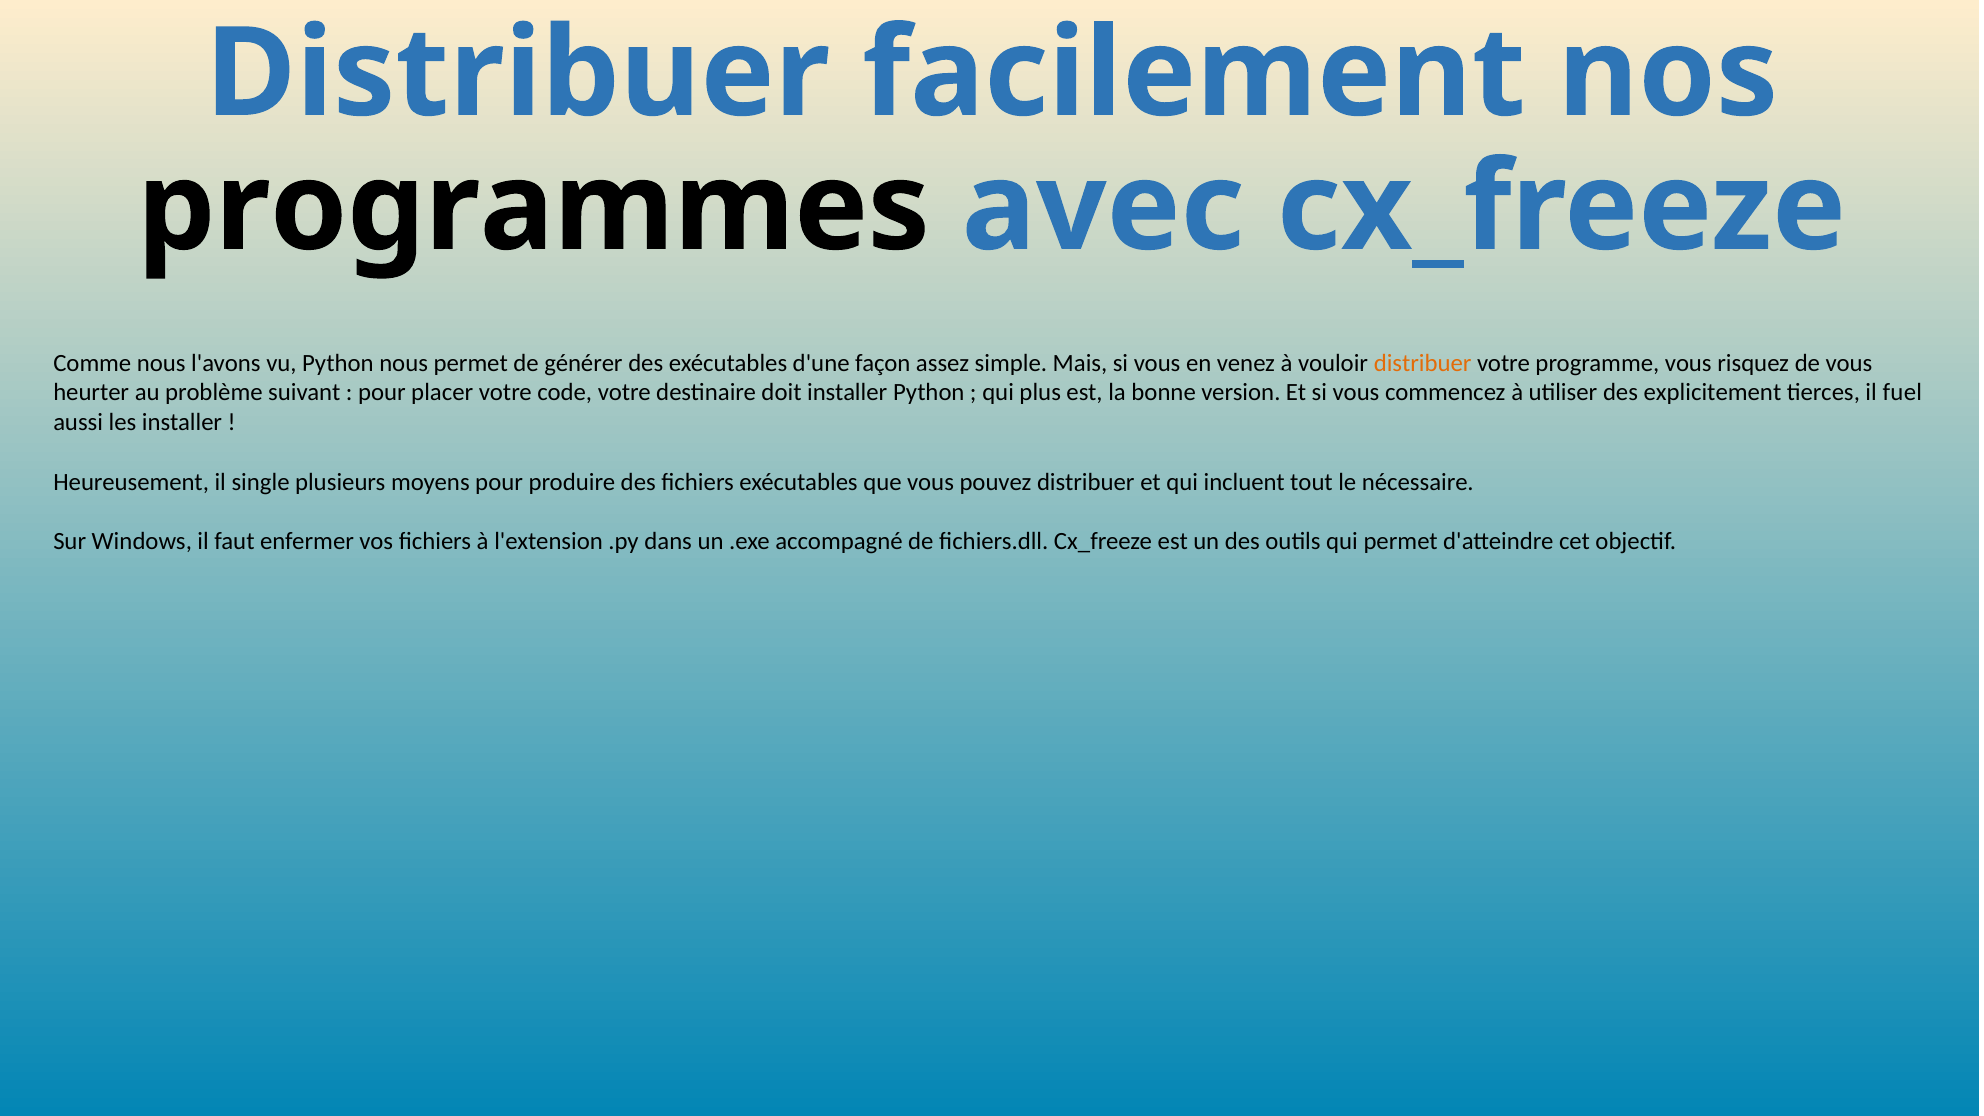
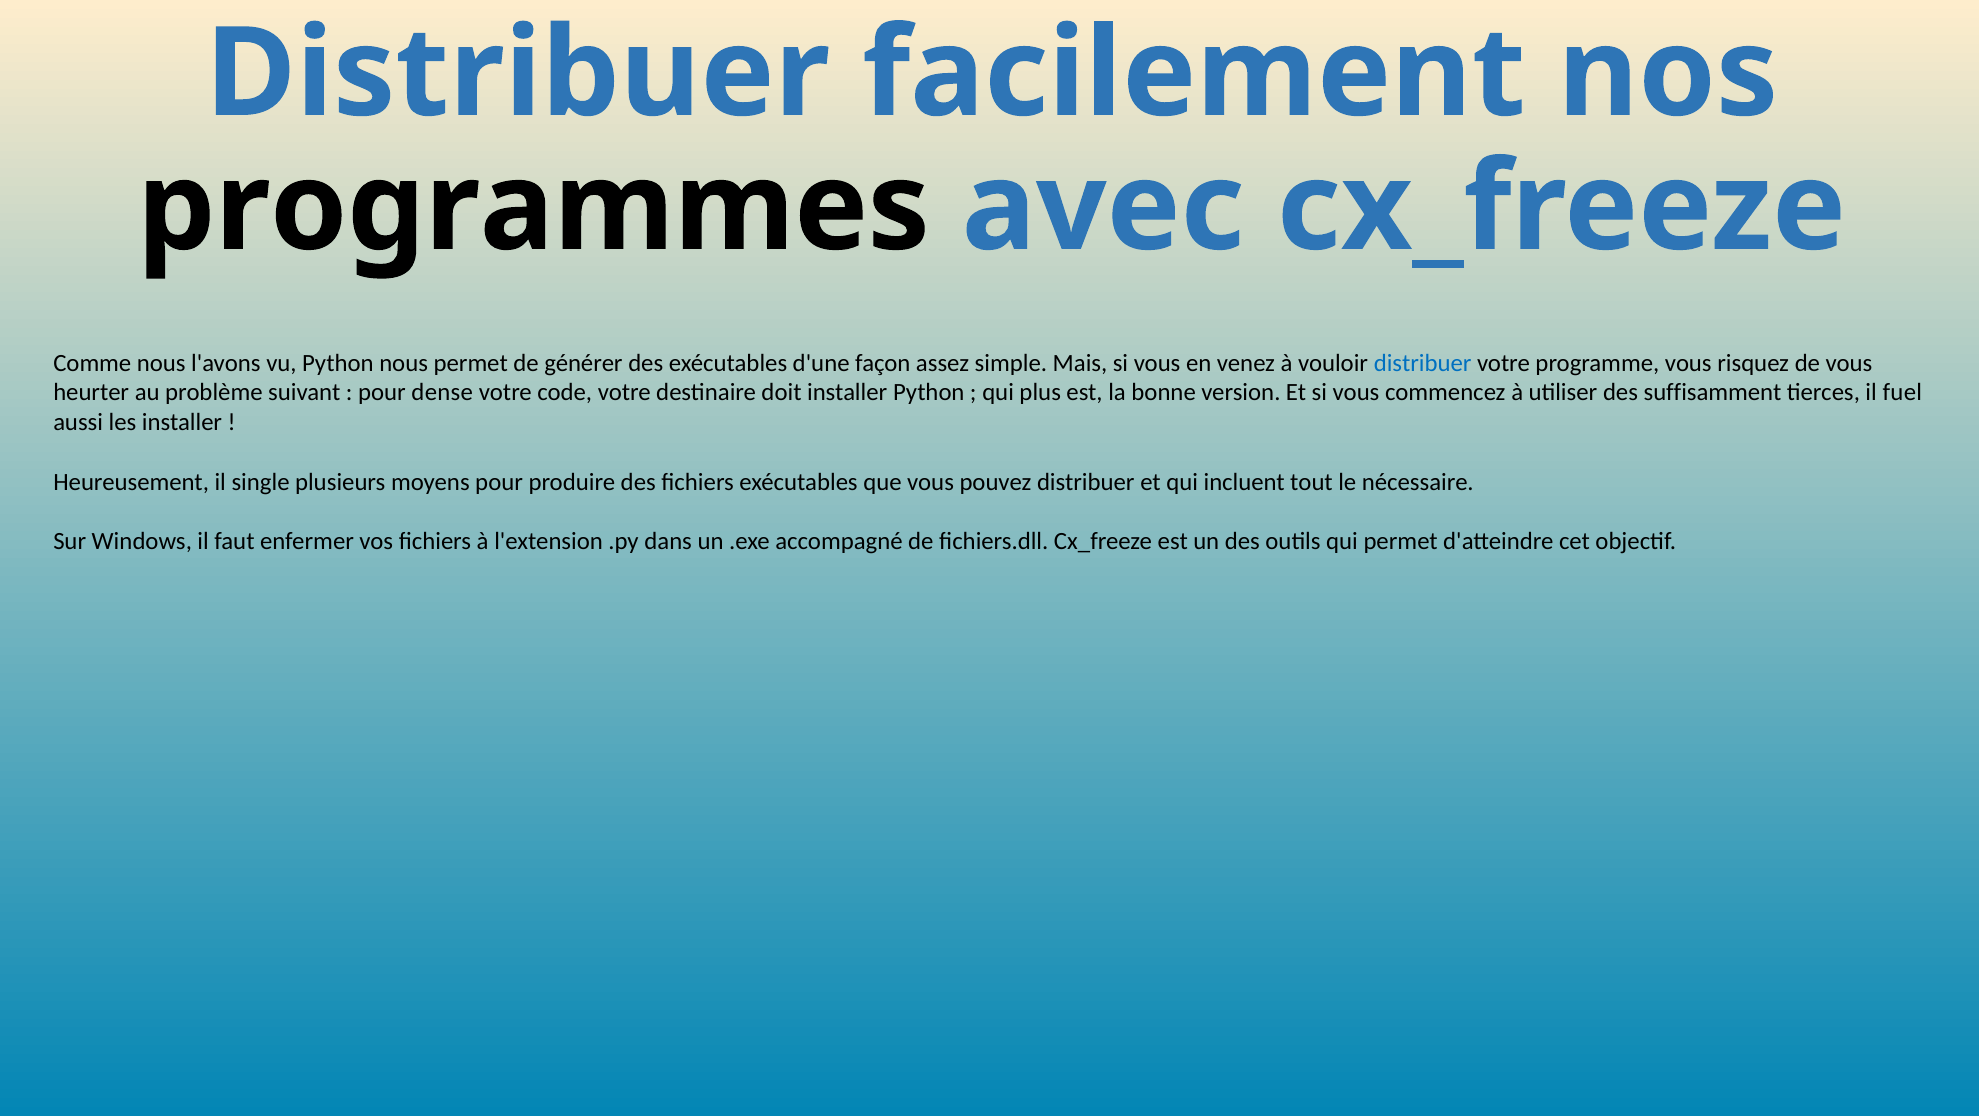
distribuer colour: orange -> blue (1423, 363)
placer: placer -> dense (442, 393)
explicitement: explicitement -> suffisamment (1712, 393)
